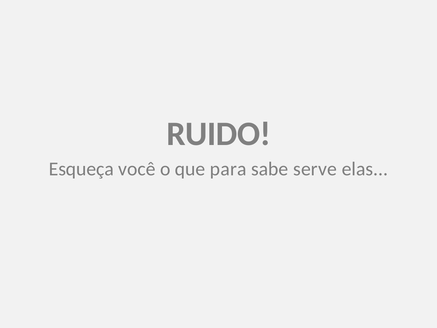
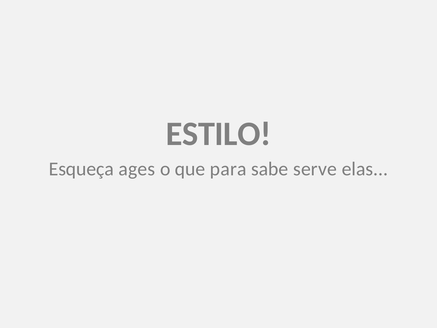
RUIDO: RUIDO -> ESTILO (219, 134)
você: você -> ages (137, 169)
